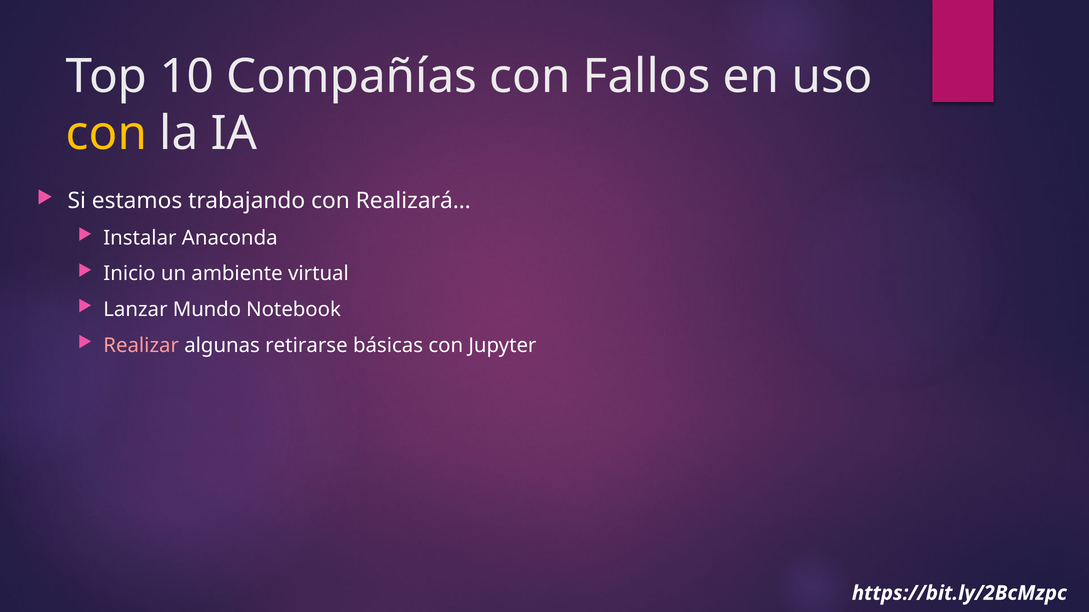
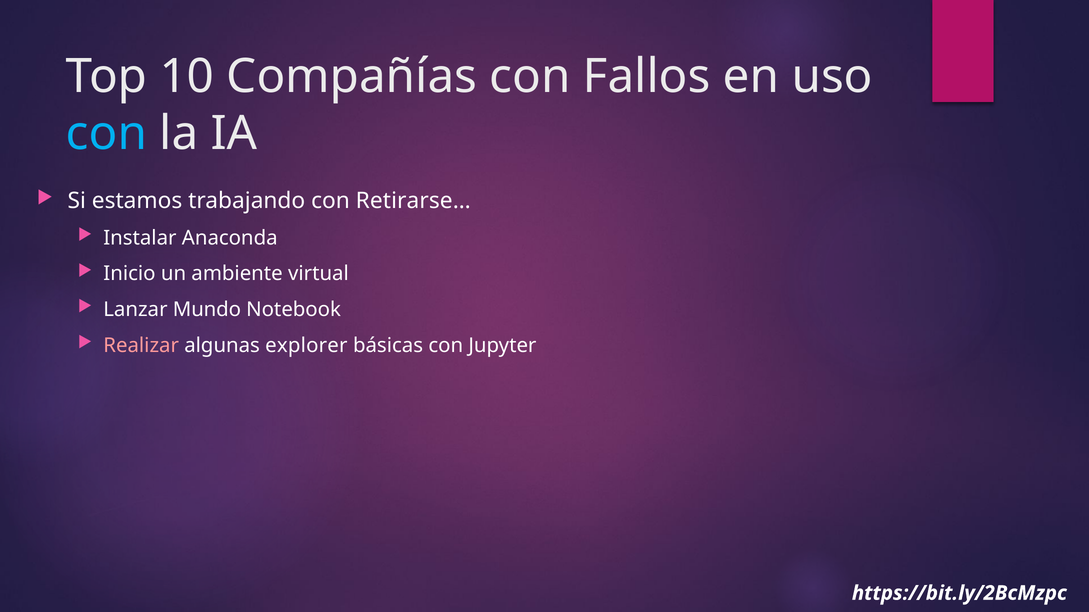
con colour: yellow -> light blue (106, 134)
Realizará…: Realizará… -> Retirarse… (413, 201)
retirarse: retirarse -> explorer (306, 346)
